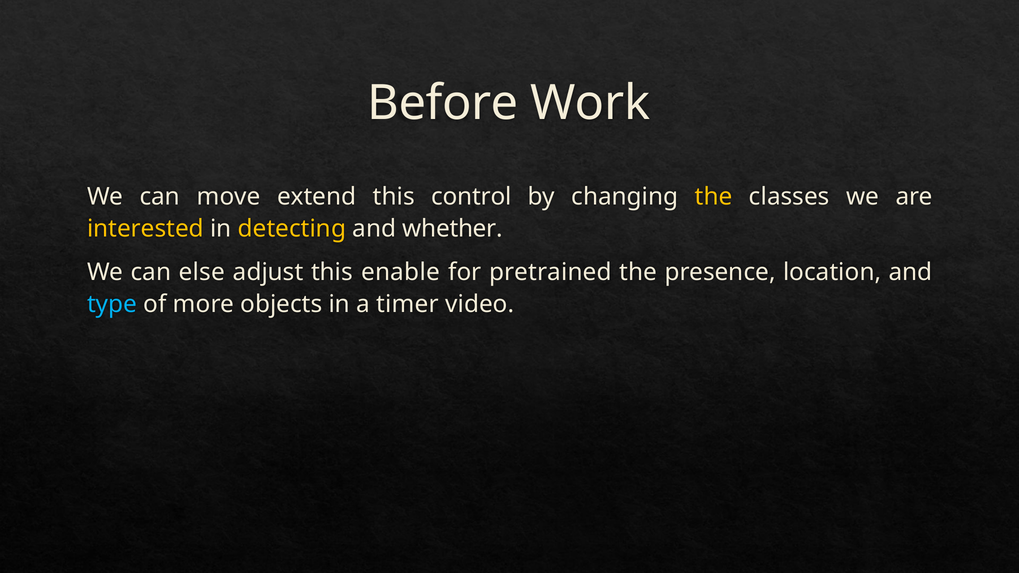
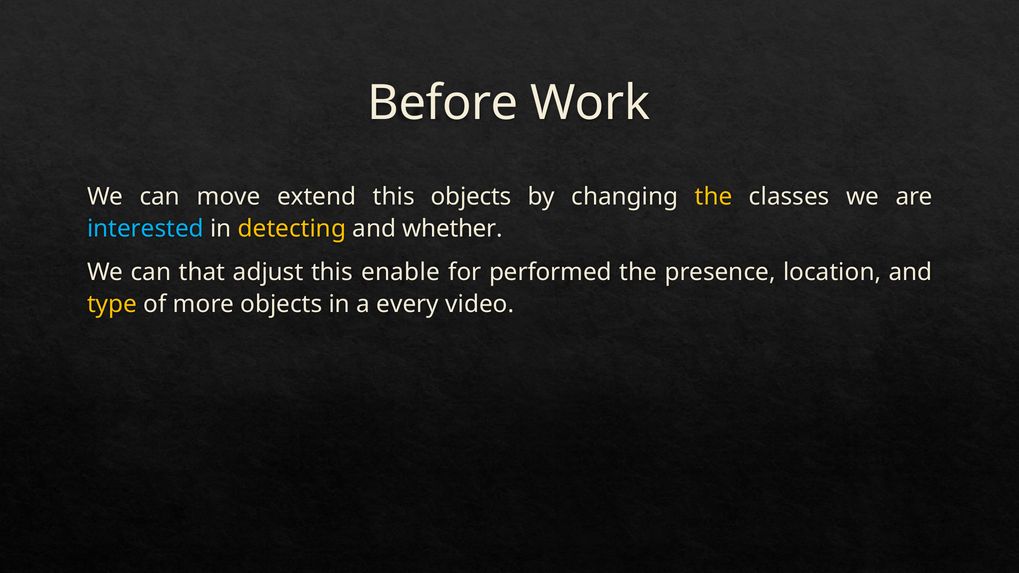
this control: control -> objects (471, 197)
interested colour: yellow -> light blue (145, 229)
else: else -> that (202, 272)
pretrained: pretrained -> performed (550, 272)
type colour: light blue -> yellow (112, 304)
timer: timer -> every (408, 304)
